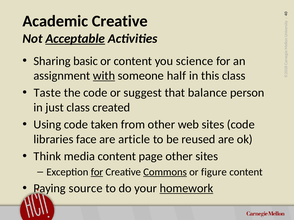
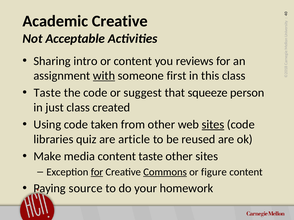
Acceptable underline: present -> none (75, 39)
basic: basic -> intro (85, 61)
science: science -> reviews (195, 61)
half: half -> first (176, 76)
balance: balance -> squeeze (208, 93)
sites underline: none -> present (213, 125)
face: face -> quiz (86, 140)
Think: Think -> Make (47, 157)
content page: page -> taste (151, 157)
homework underline: present -> none (186, 189)
